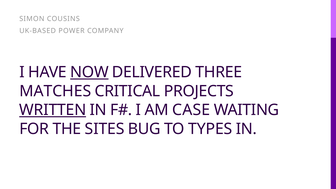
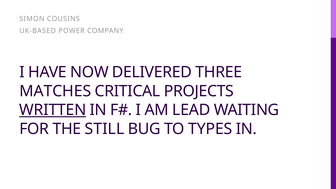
NOW underline: present -> none (89, 72)
CASE: CASE -> LEAD (191, 110)
SITES: SITES -> STILL (105, 129)
